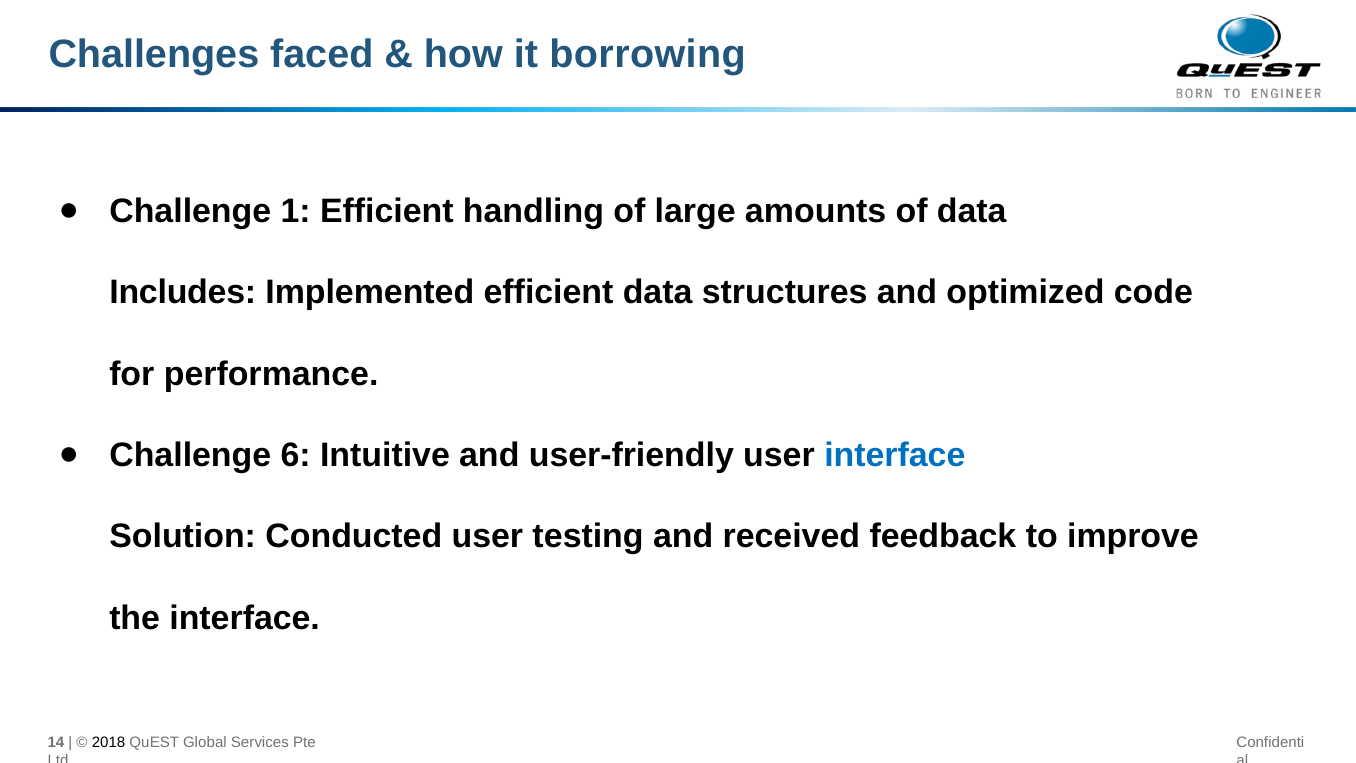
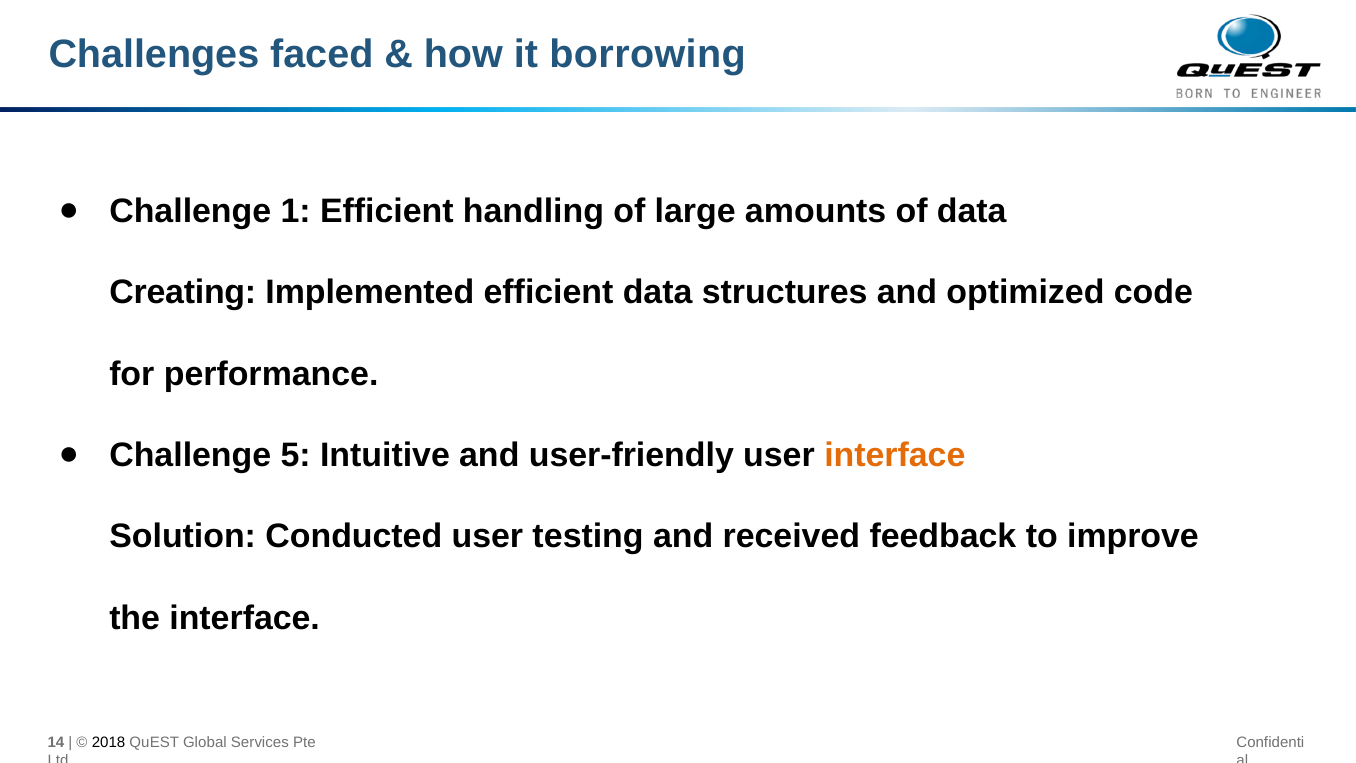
Includes: Includes -> Creating (183, 292)
6: 6 -> 5 (296, 455)
interface colour: blue -> orange (895, 455)
